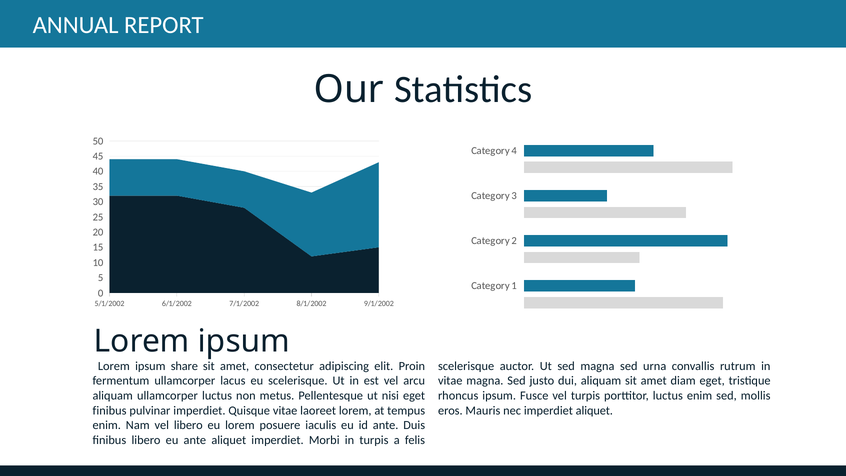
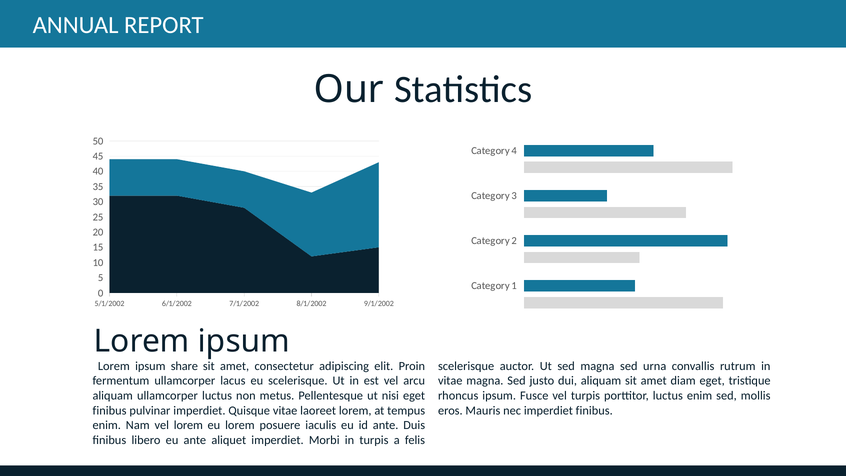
imperdiet aliquet: aliquet -> finibus (594, 410)
vel libero: libero -> lorem (188, 425)
